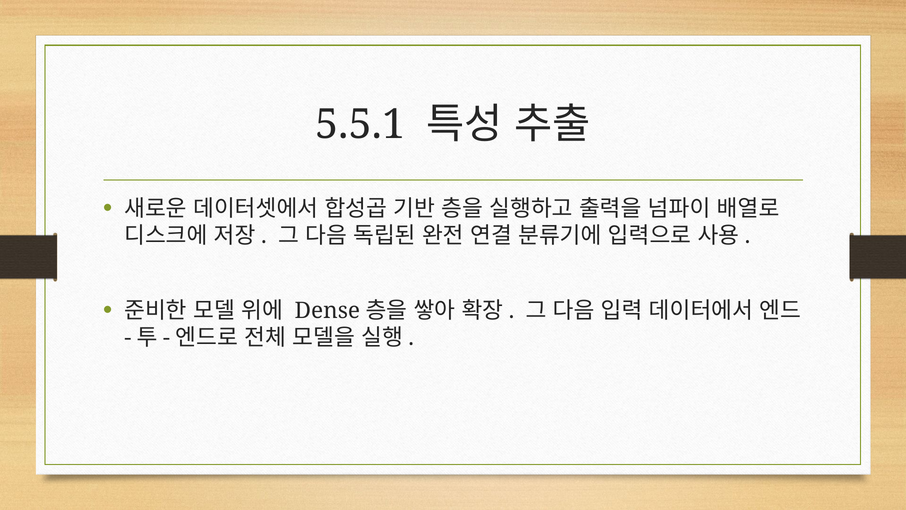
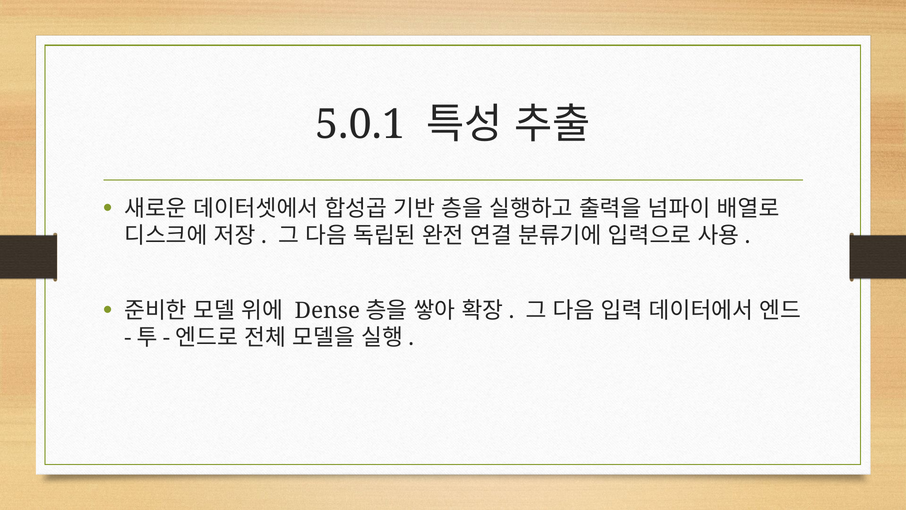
5.5.1: 5.5.1 -> 5.0.1 (360, 124)
